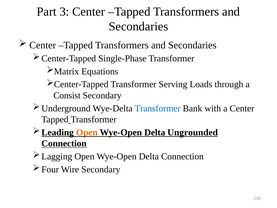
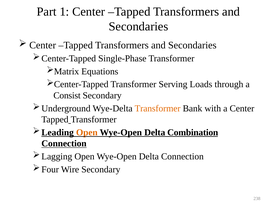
3: 3 -> 1 (64, 12)
Transformer colour: blue -> orange (158, 108)
Ungrounded: Ungrounded -> Combination (193, 132)
